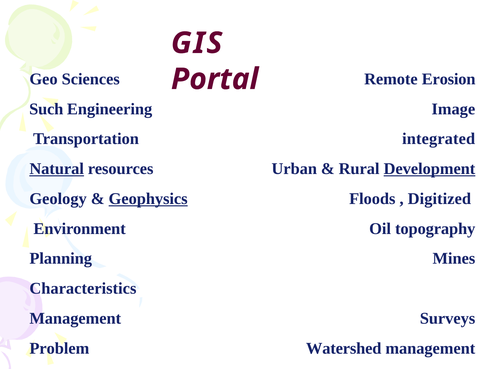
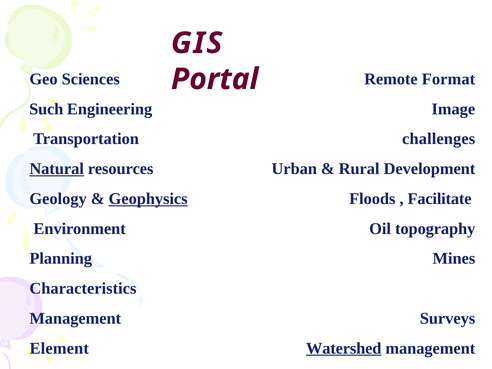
Erosion: Erosion -> Format (449, 79)
integrated: integrated -> challenges (439, 139)
Development underline: present -> none (429, 169)
Digitized: Digitized -> Facilitate (440, 199)
Problem: Problem -> Element (59, 348)
Watershed underline: none -> present (344, 348)
